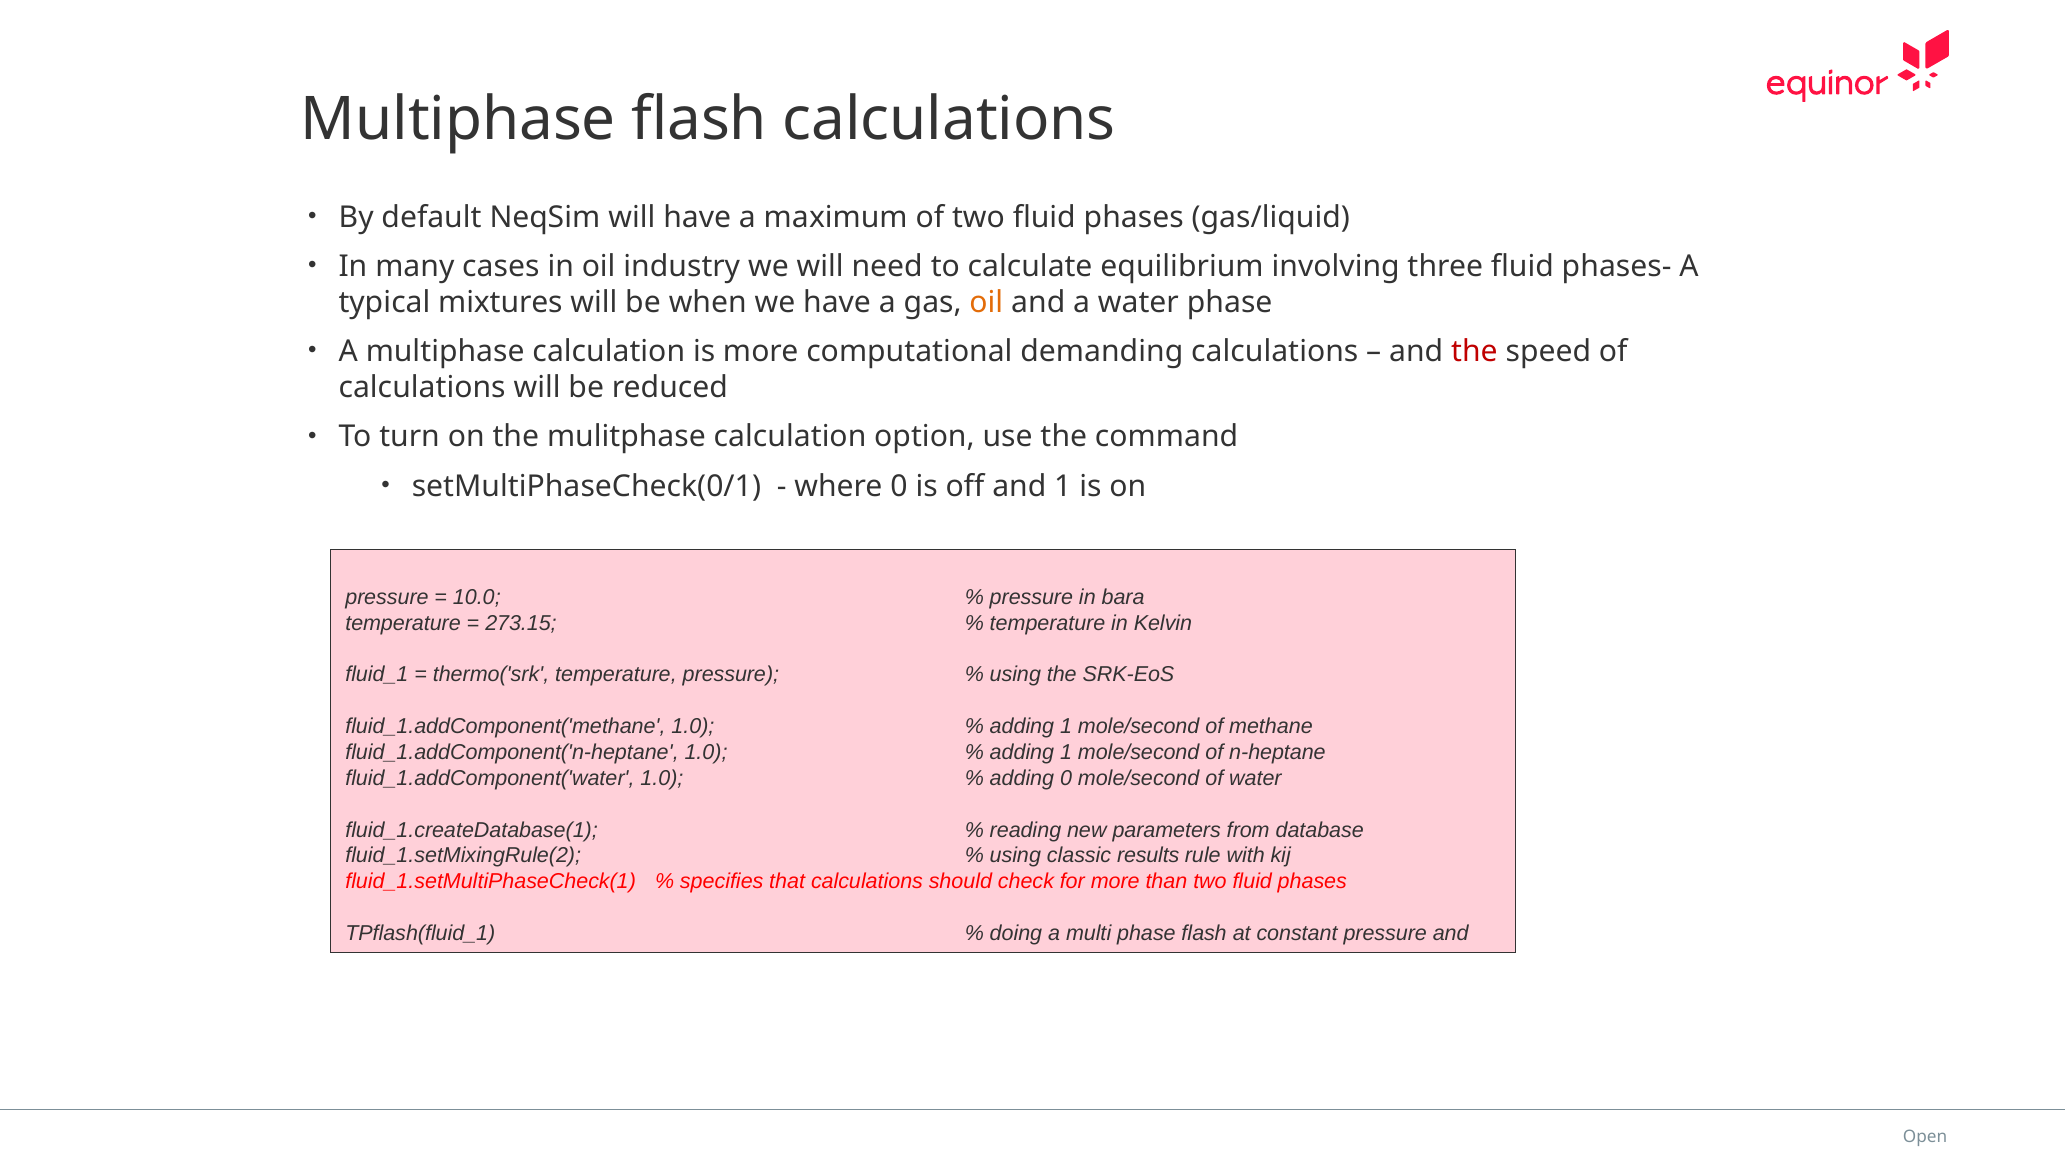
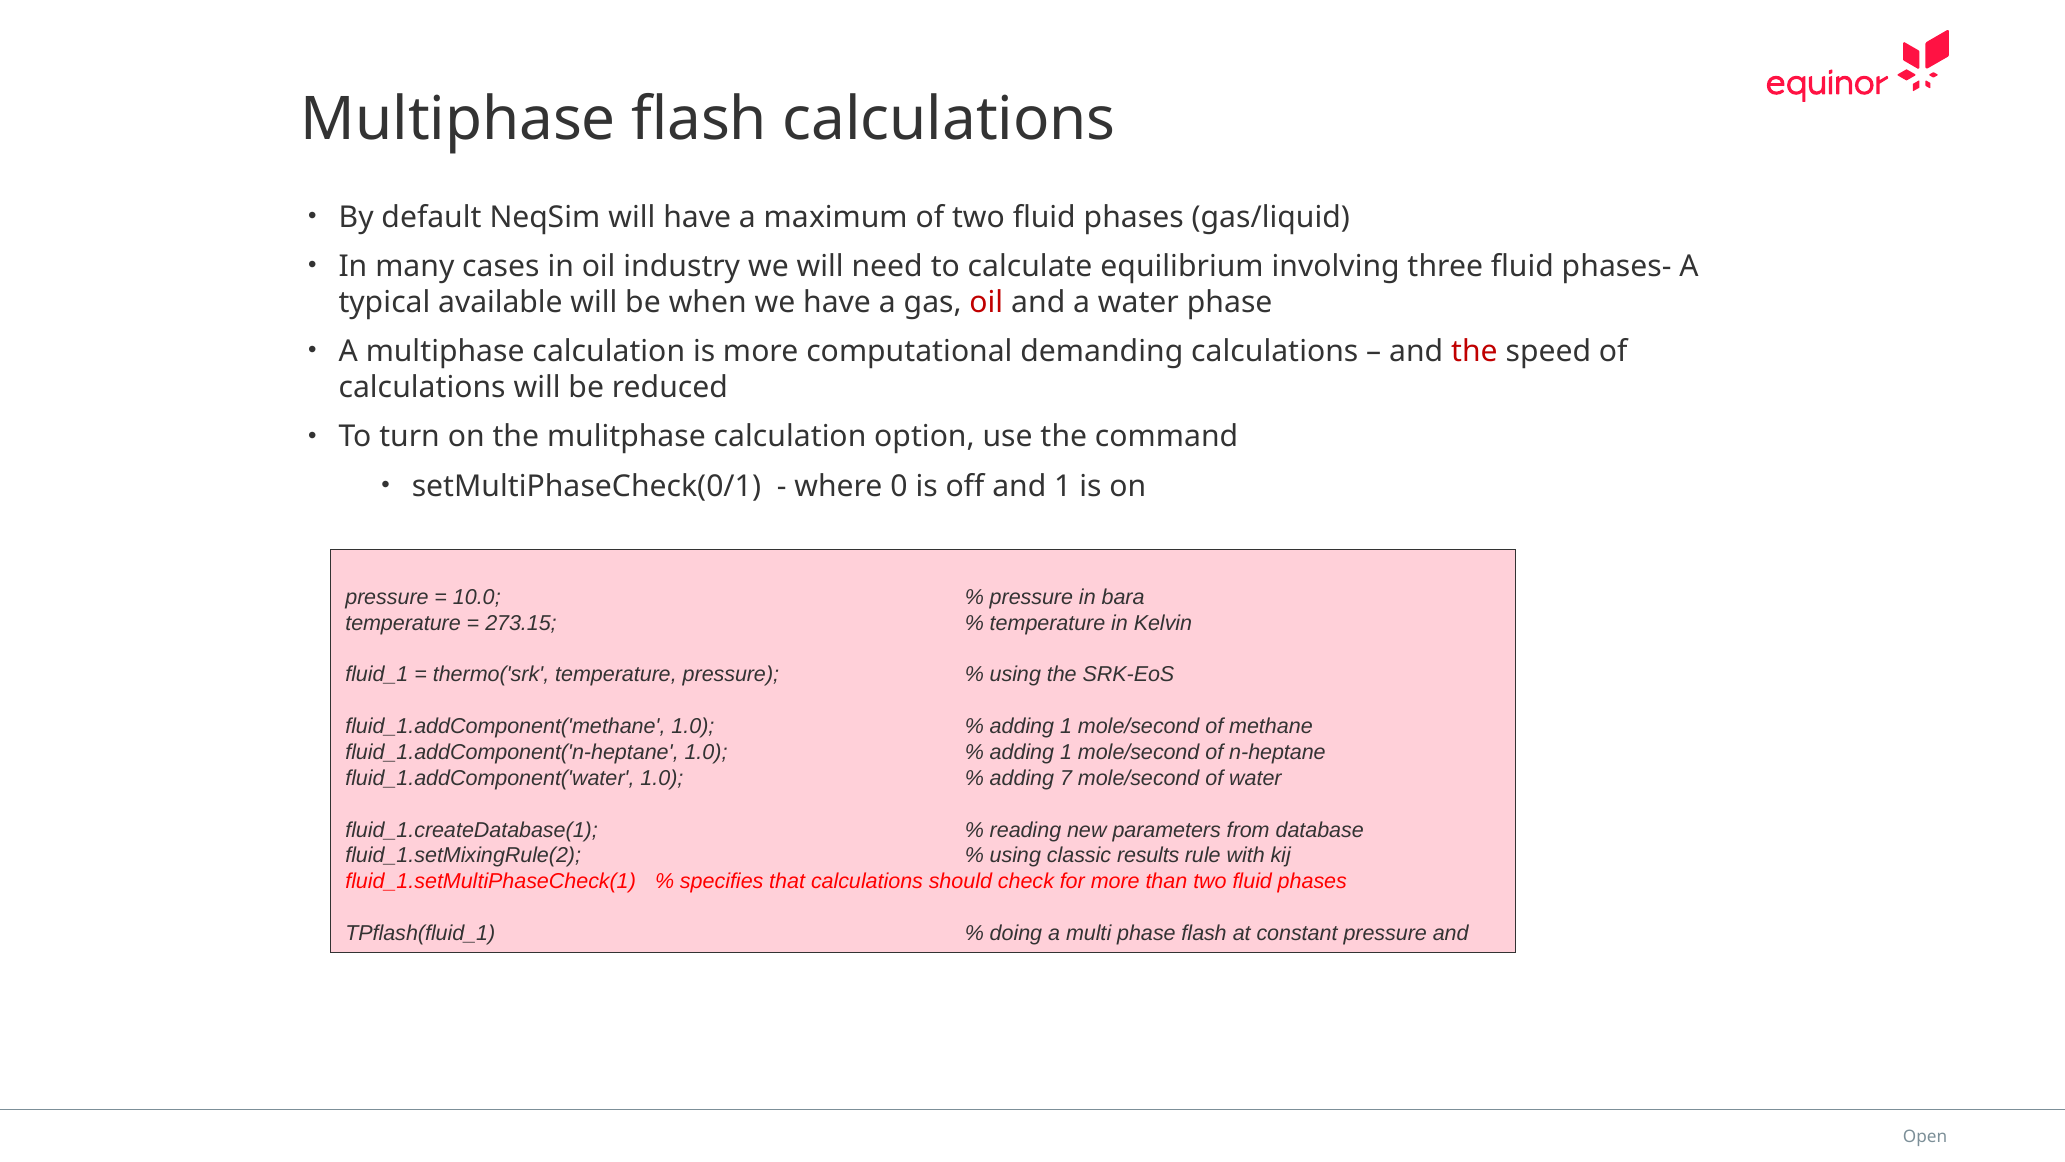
mixtures: mixtures -> available (500, 302)
oil colour: orange -> red (986, 302)
adding 0: 0 -> 7 (1066, 778)
